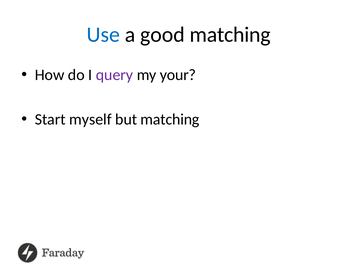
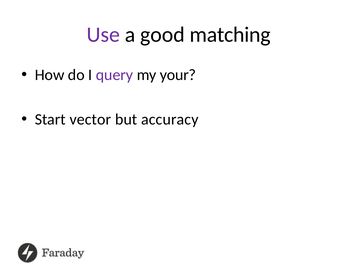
Use colour: blue -> purple (103, 35)
myself: myself -> vector (90, 119)
but matching: matching -> accuracy (170, 119)
